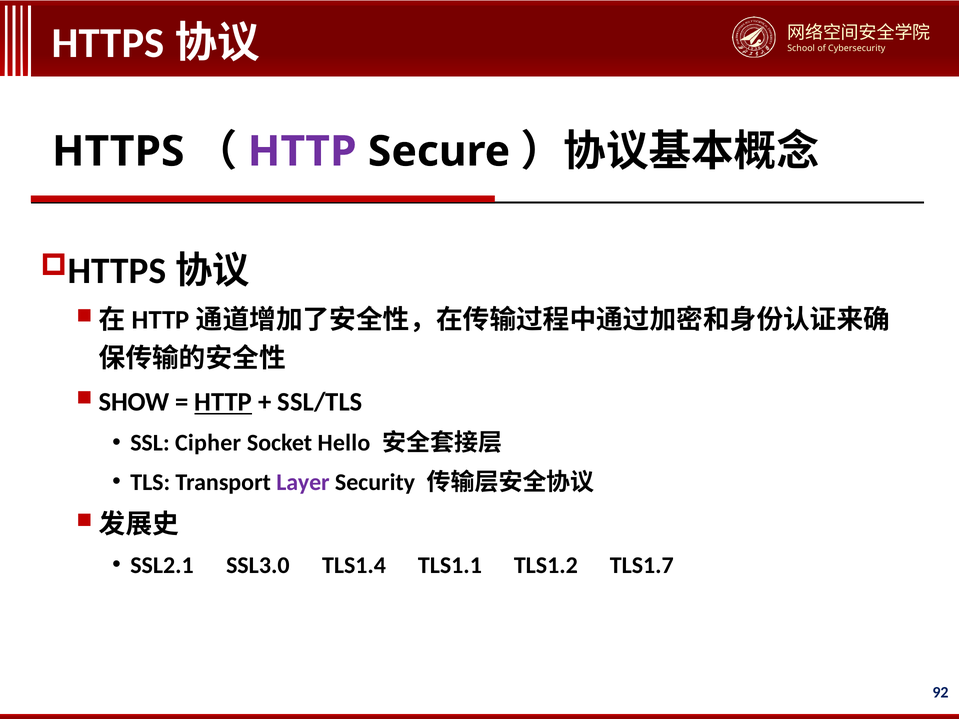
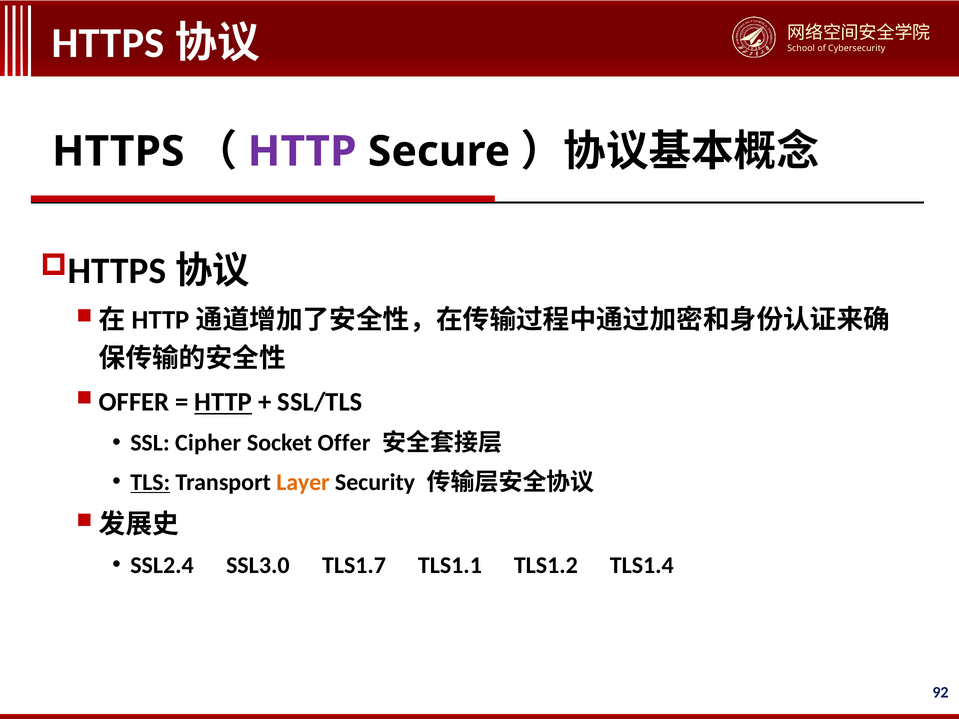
SHOW: SHOW -> OFFER (134, 402)
Socket Hello: Hello -> Offer (344, 443)
TLS underline: none -> present (150, 482)
Layer colour: purple -> orange (303, 482)
SSL2.1: SSL2.1 -> SSL2.4 (162, 565)
TLS1.4: TLS1.4 -> TLS1.7 (354, 565)
TLS1.7: TLS1.7 -> TLS1.4 (642, 565)
